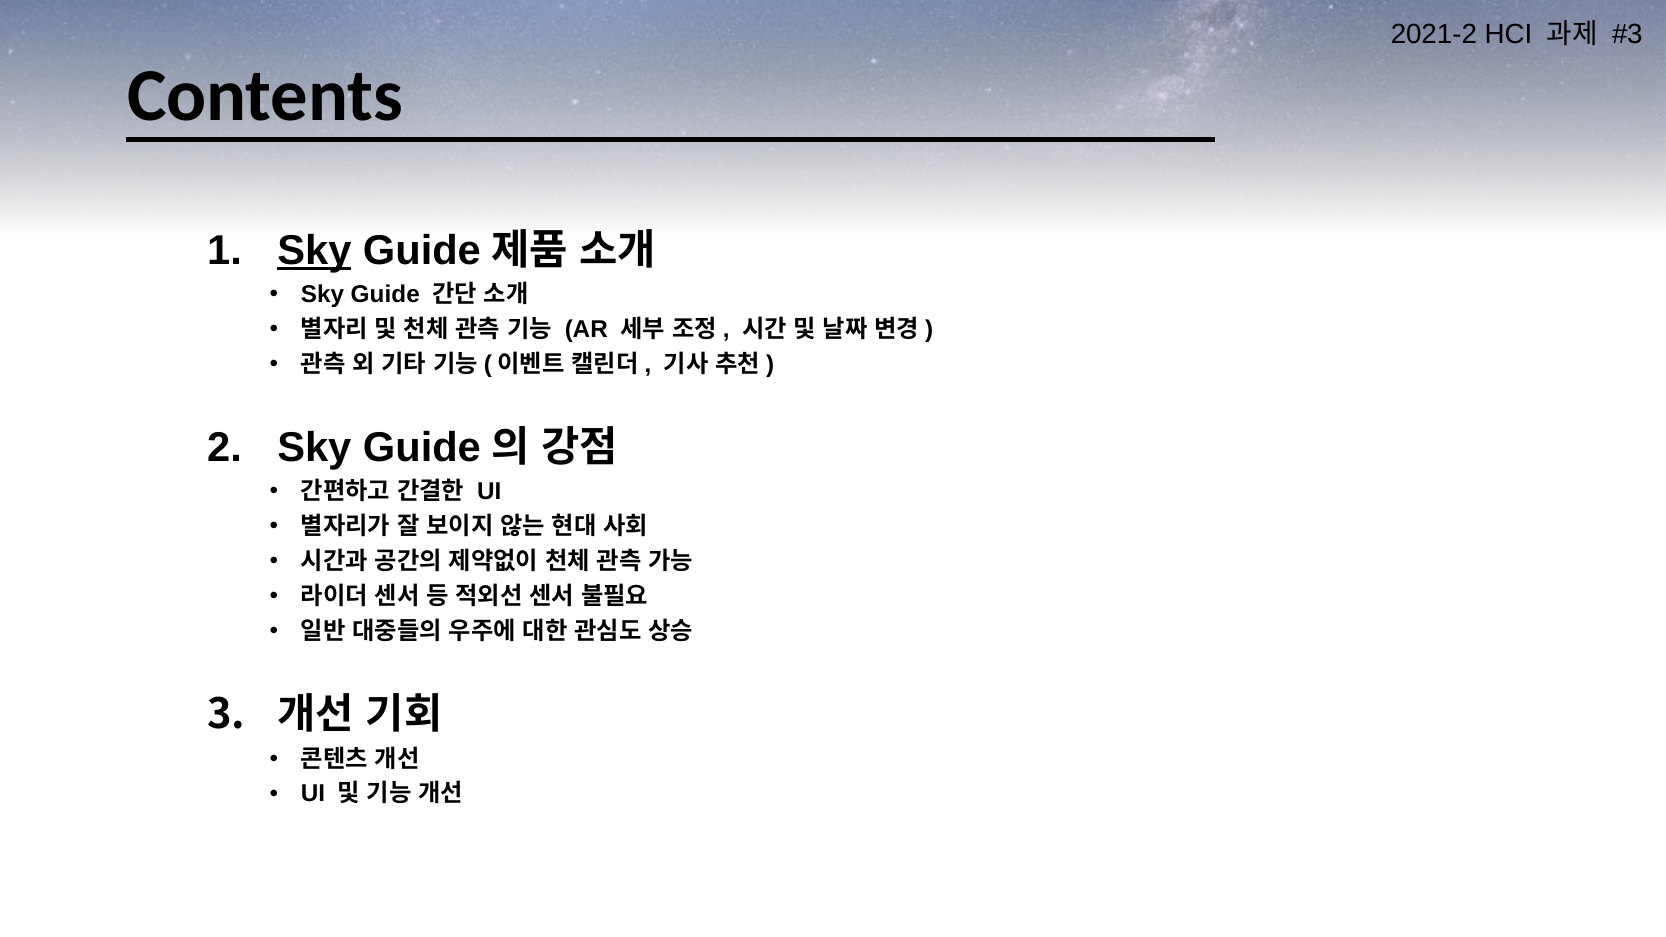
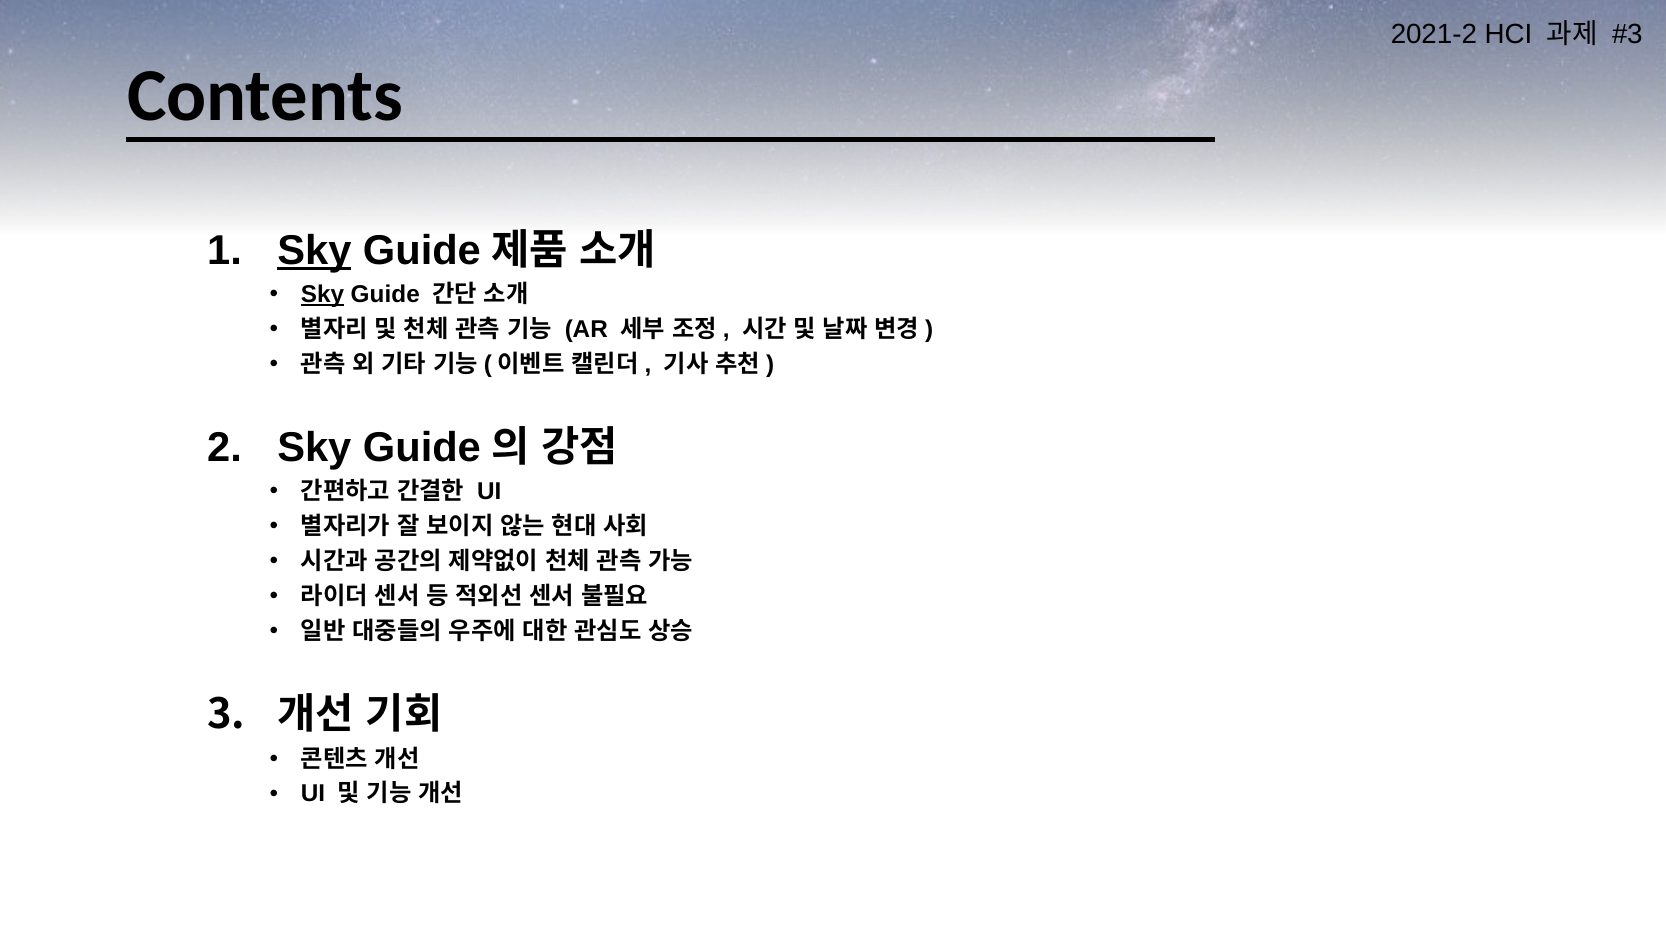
Sky underline: none -> present (322, 295)
